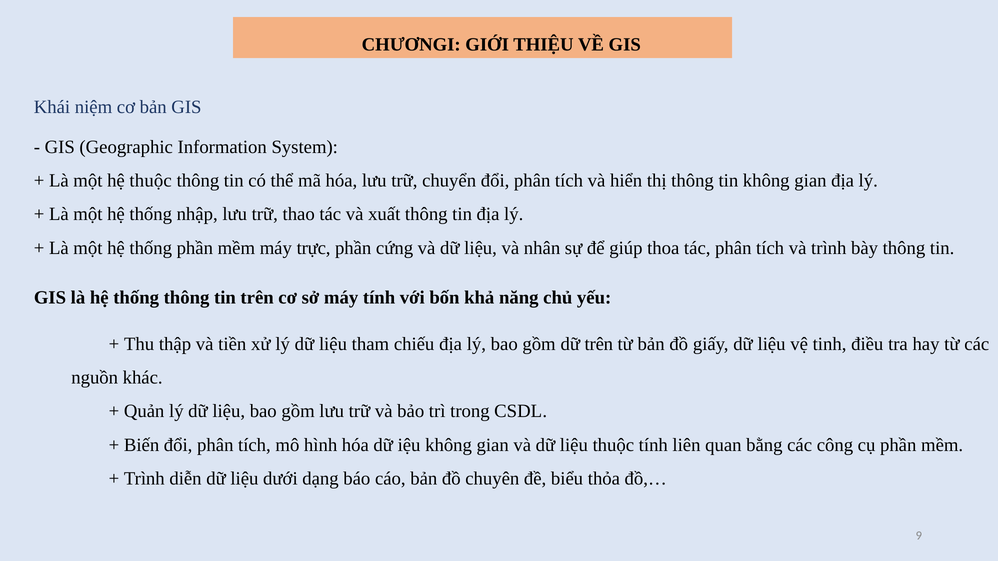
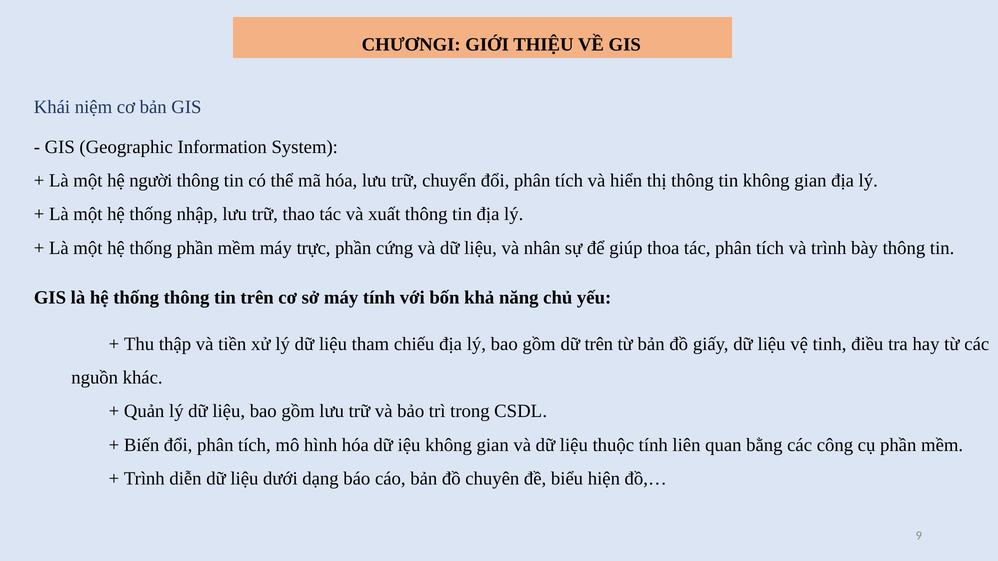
hệ thuộc: thuộc -> người (151, 181)
thỏa: thỏa -> hiện (604, 479)
